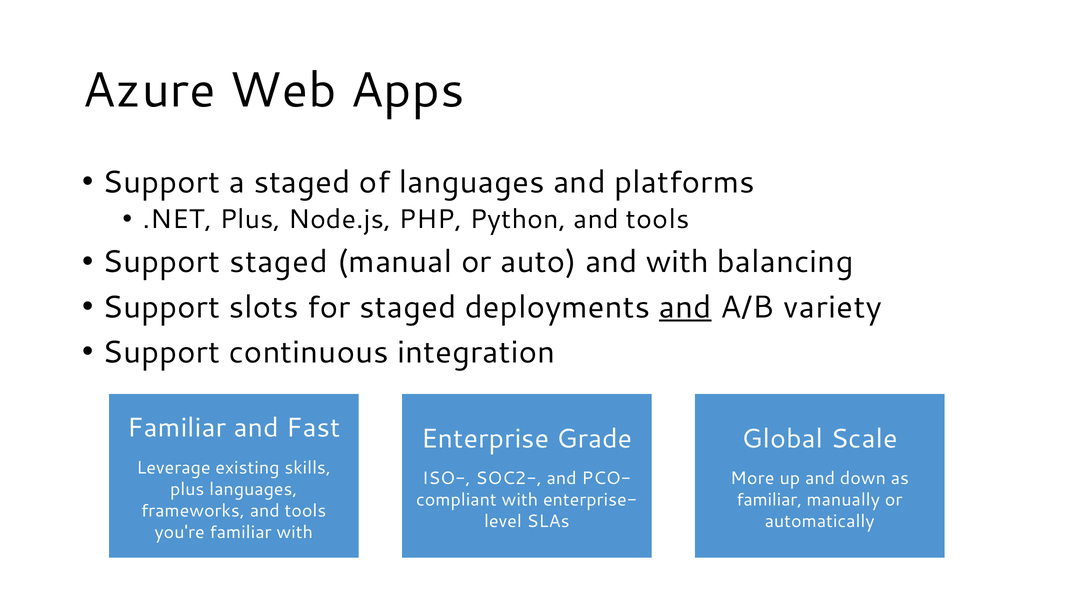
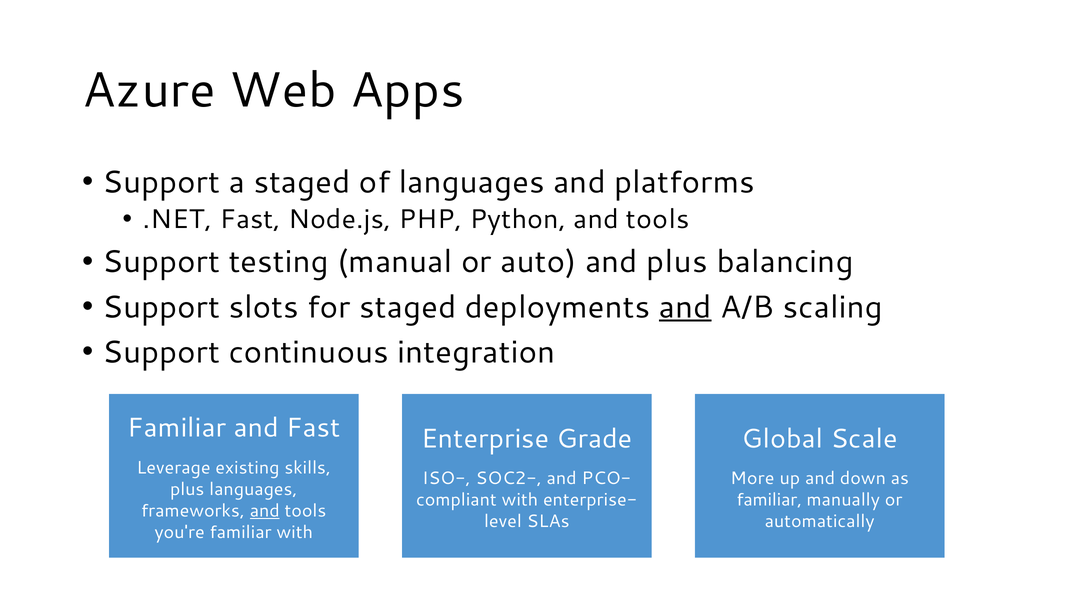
.NET Plus: Plus -> Fast (250, 219)
Support staged: staged -> testing (279, 262)
and with: with -> plus (677, 262)
variety: variety -> scaling (833, 307)
and underline: none -> present (265, 511)
